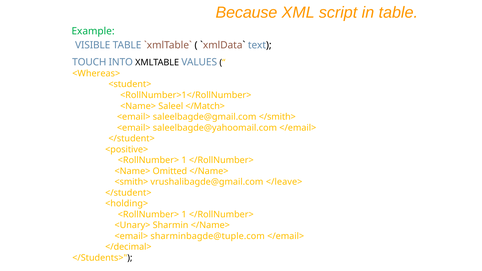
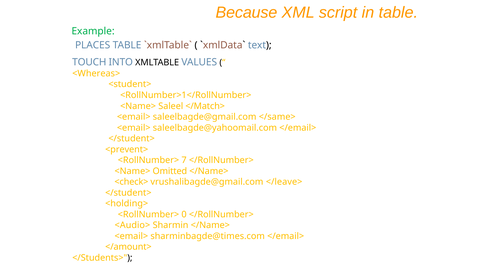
VISIBLE: VISIBLE -> PLACES (93, 45)
</smith>: </smith> -> </same> (277, 117)
<positive>: <positive> -> <prevent> (127, 149)
1: 1 -> 7 (184, 160)
<smith>: <smith> -> <check> (131, 182)
1: 1 -> 0 (184, 215)
<Unary>: <Unary> -> <Audio> (132, 225)
sharminbagde@tuple.com: sharminbagde@tuple.com -> sharminbagde@times.com (208, 236)
</decimal>: </decimal> -> </amount> (128, 247)
